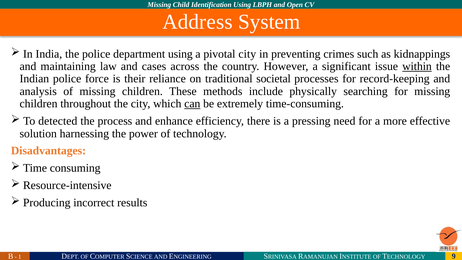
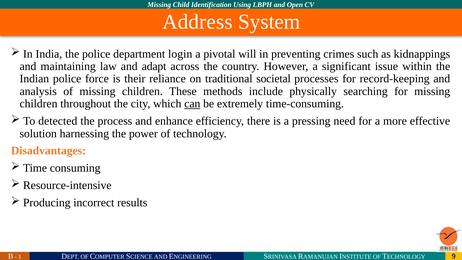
department using: using -> login (180, 54)
pivotal city: city -> will (247, 54)
cases: cases -> adapt (154, 66)
within underline: present -> none (417, 66)
